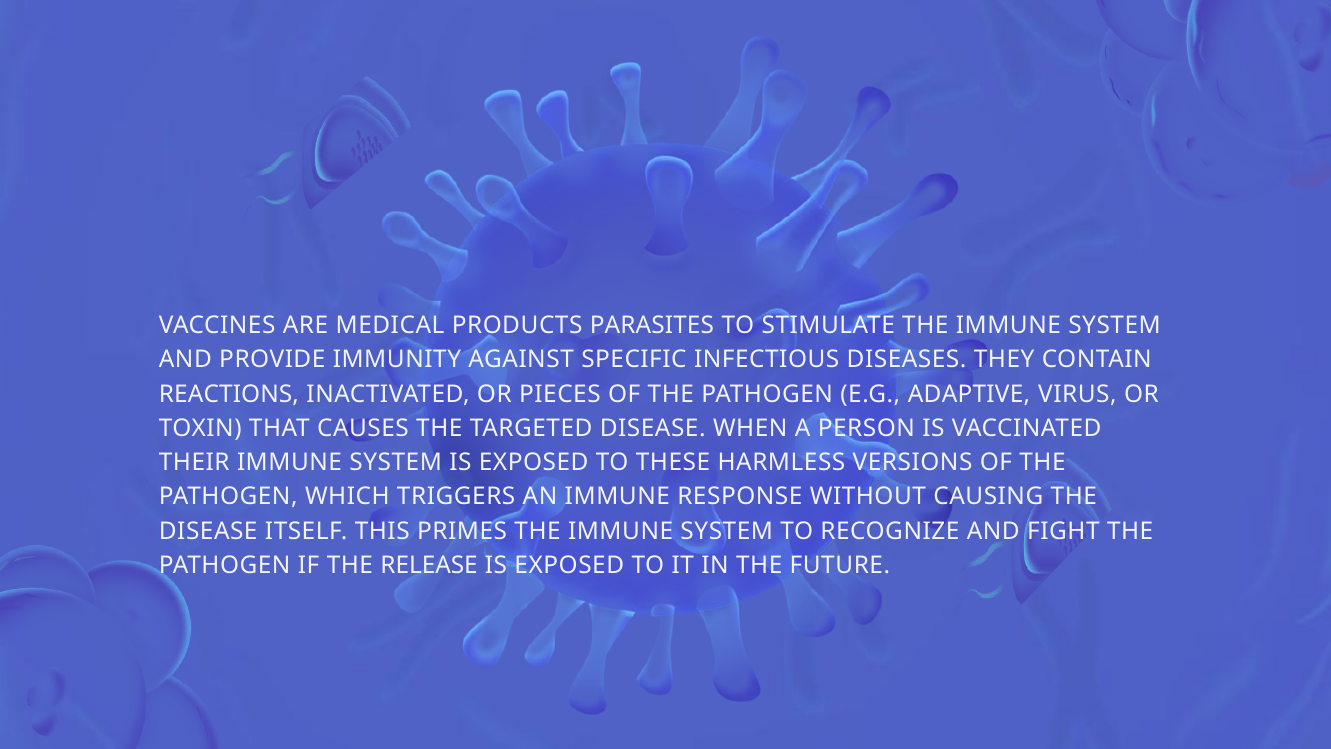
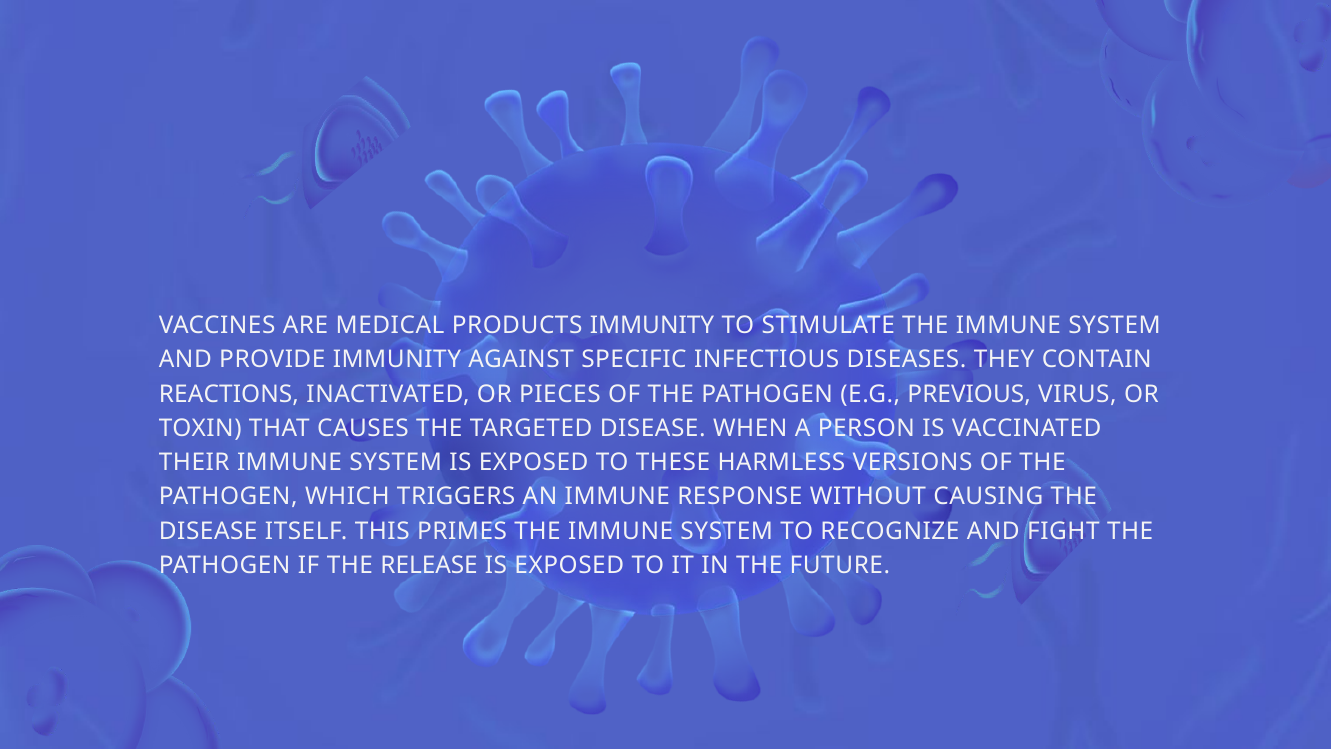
PRODUCTS PARASITES: PARASITES -> IMMUNITY (652, 326)
ADAPTIVE: ADAPTIVE -> PREVIOUS (969, 394)
